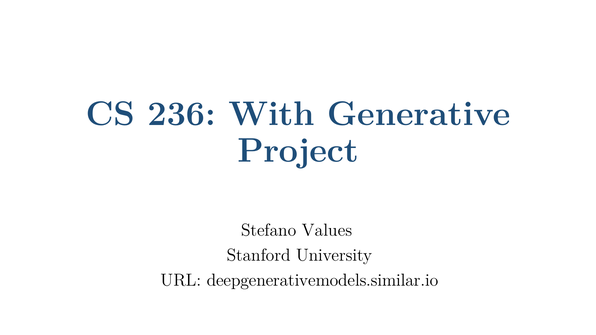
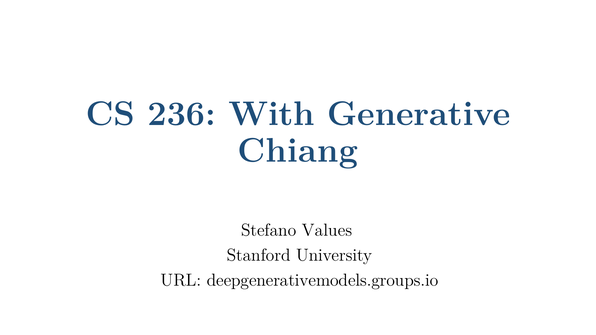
Project: Project -> Chiang (298, 151)
deepgenerativemodels.similar.io: deepgenerativemodels.similar.io -> deepgenerativemodels.groups.io (323, 280)
